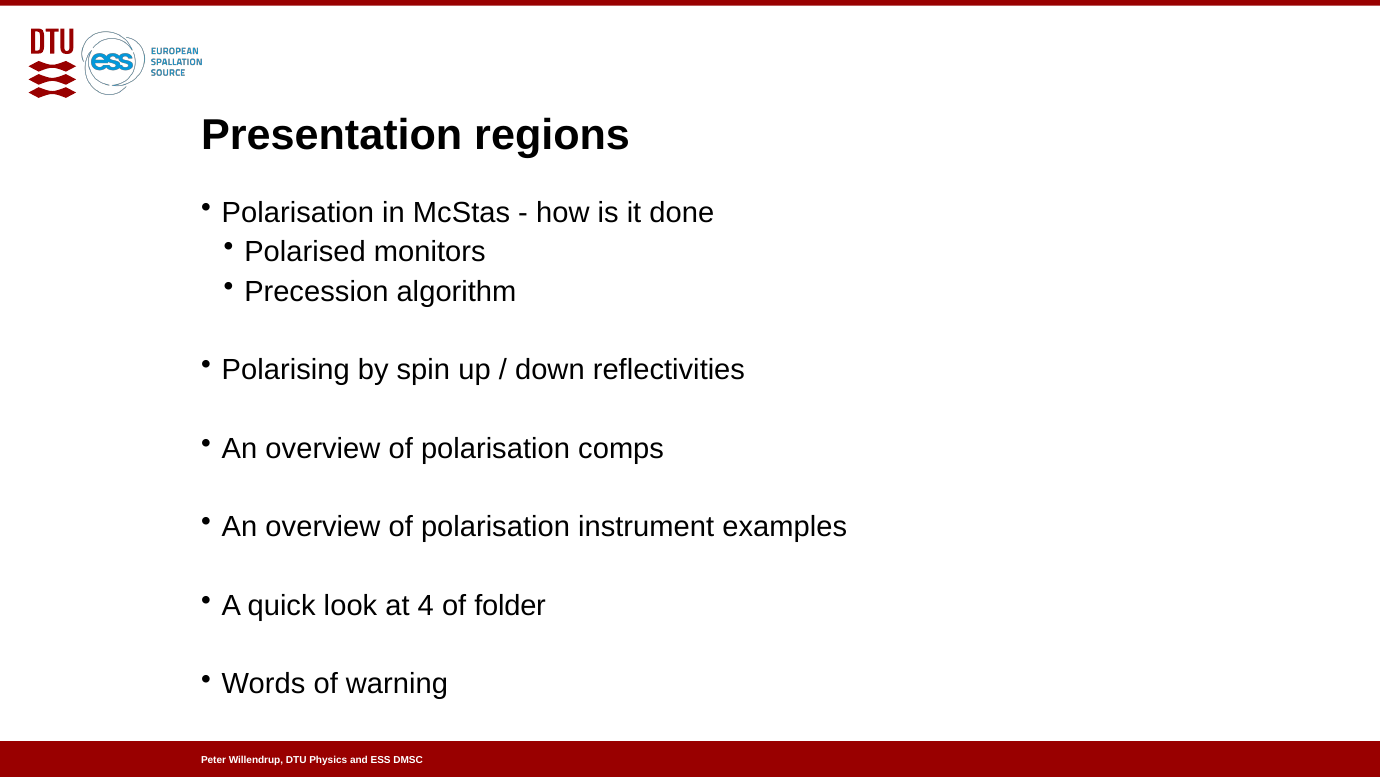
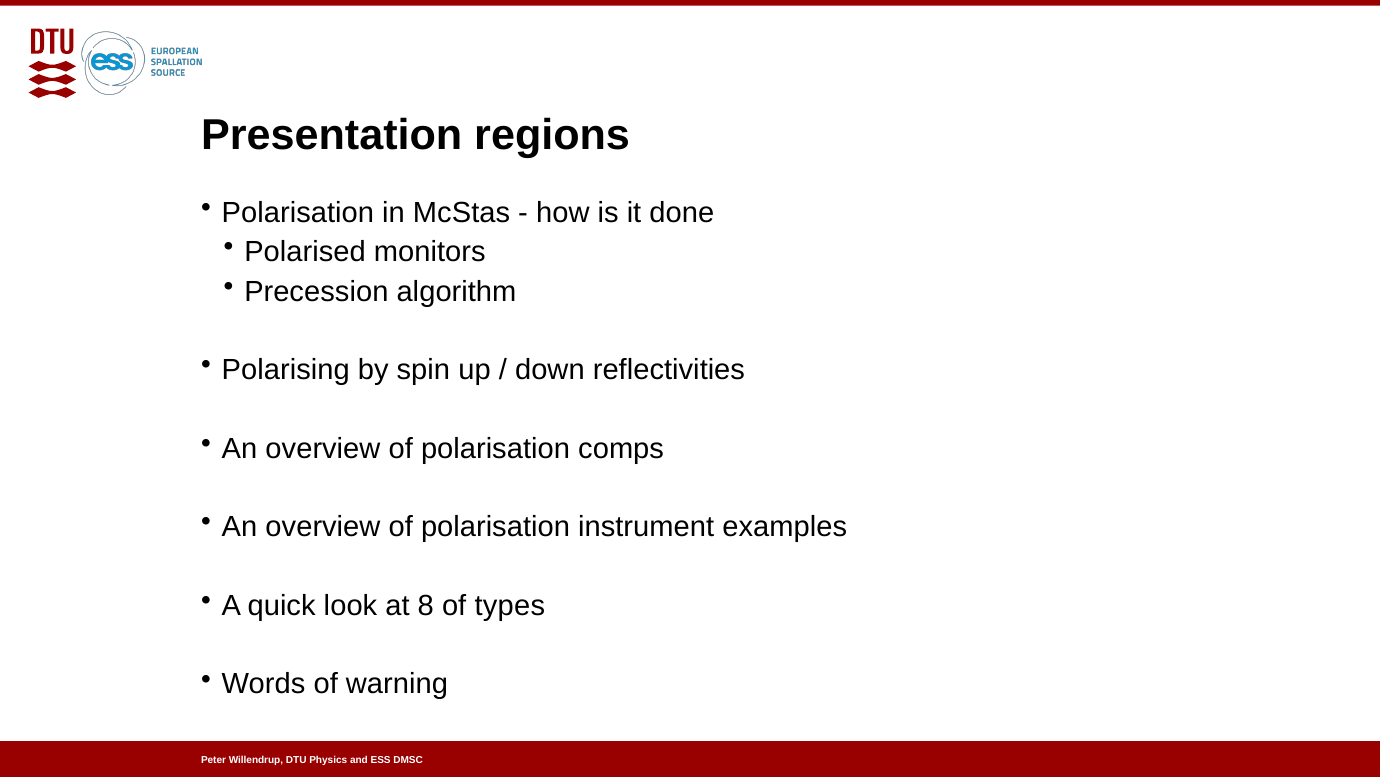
4: 4 -> 8 (426, 606)
folder: folder -> types (510, 606)
